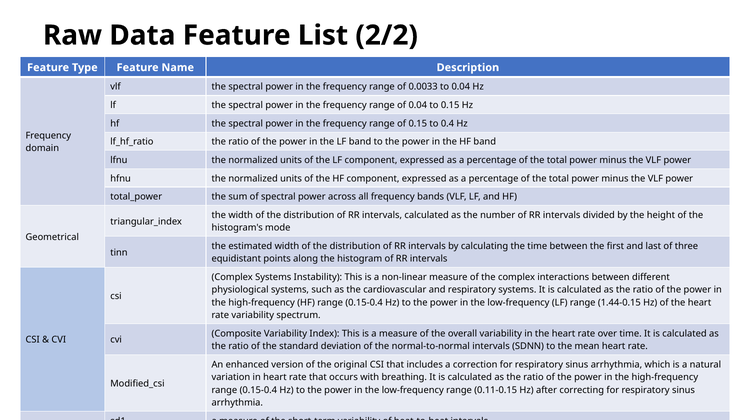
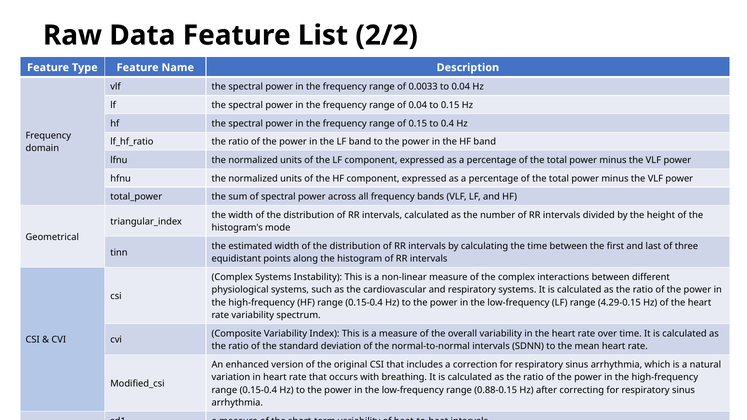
1.44-0.15: 1.44-0.15 -> 4.29-0.15 (619, 303)
0.11-0.15: 0.11-0.15 -> 0.88-0.15 (496, 390)
